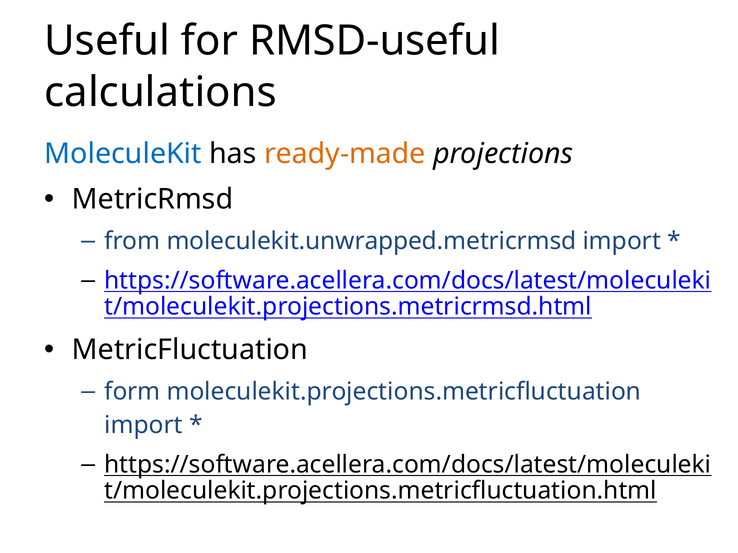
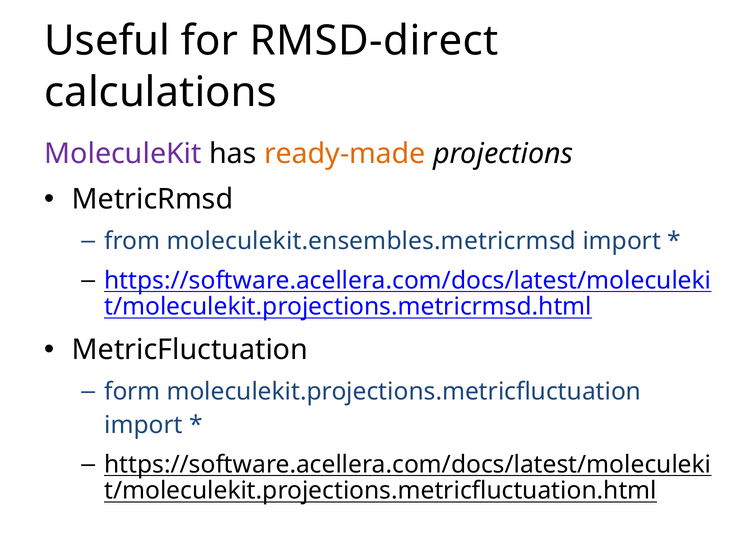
RMSD-useful: RMSD-useful -> RMSD-direct (374, 41)
MoleculeKit colour: blue -> purple (123, 154)
moleculekit.unwrapped.metricrmsd: moleculekit.unwrapped.metricrmsd -> moleculekit.ensembles.metricrmsd (371, 241)
